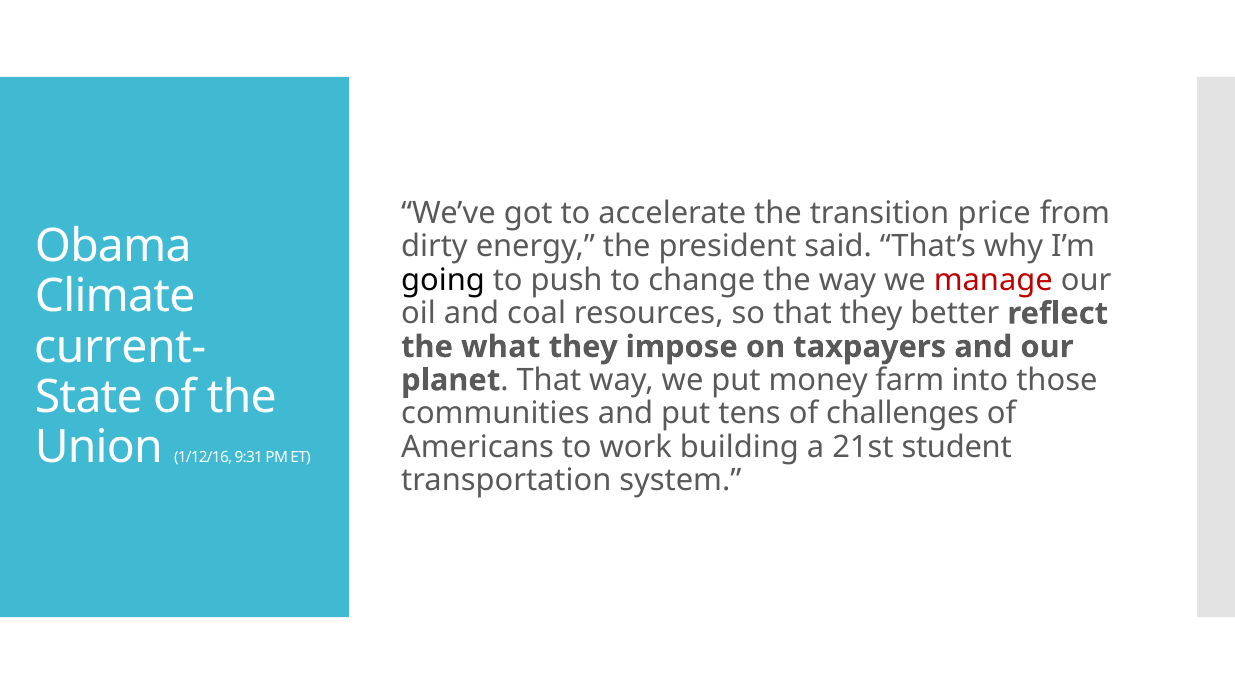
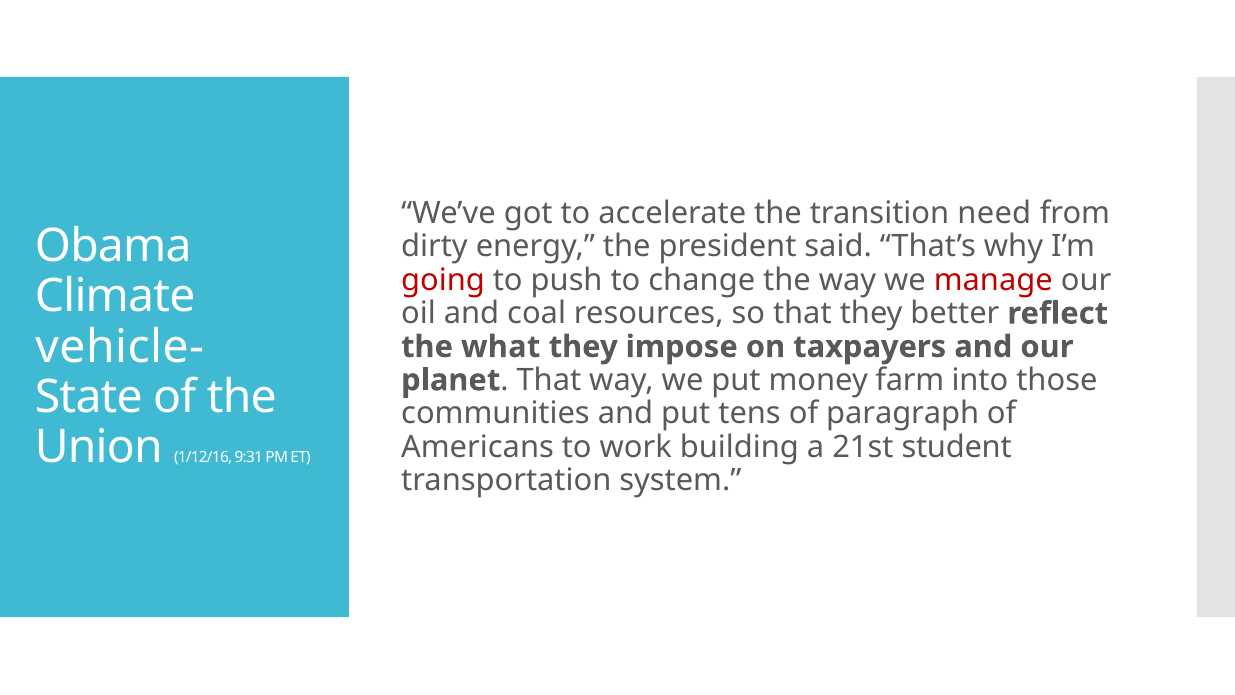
price: price -> need (994, 213)
going colour: black -> red (443, 280)
current-: current- -> vehicle- (120, 347)
challenges: challenges -> paragraph (903, 413)
